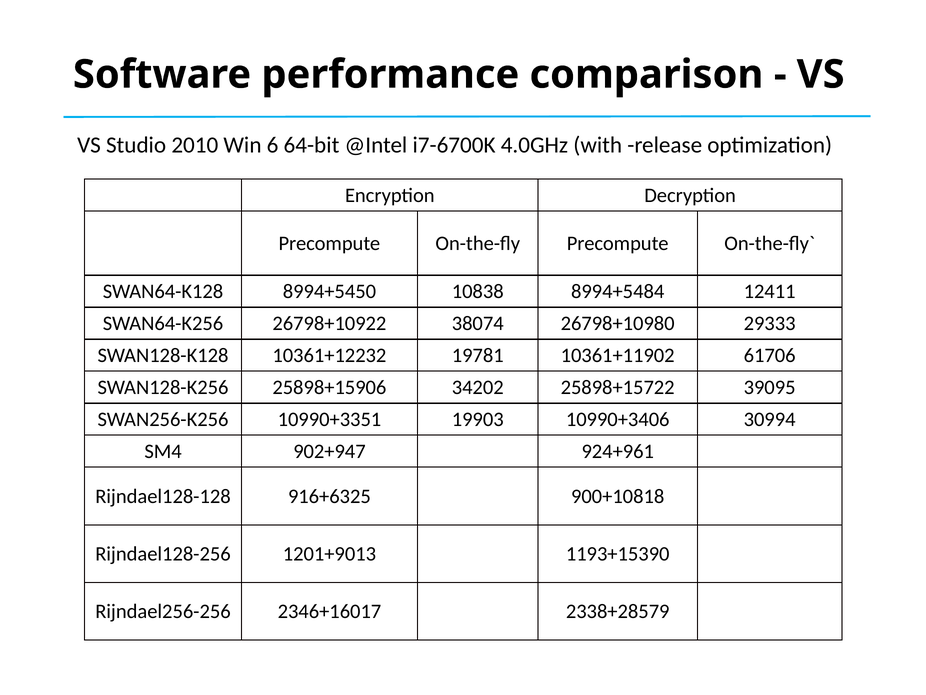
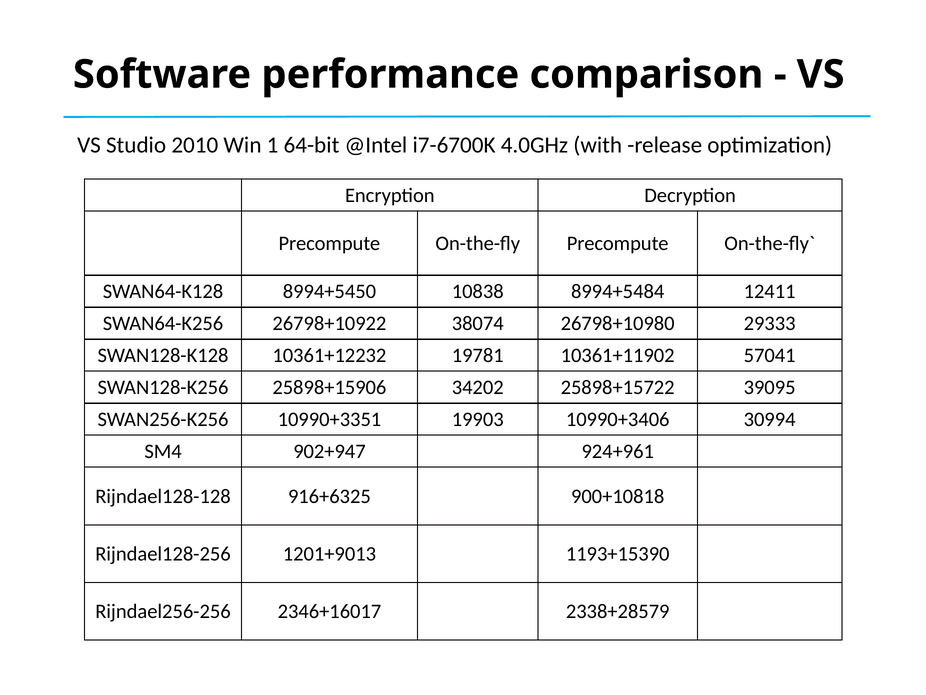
6: 6 -> 1 (273, 145)
61706: 61706 -> 57041 (770, 355)
